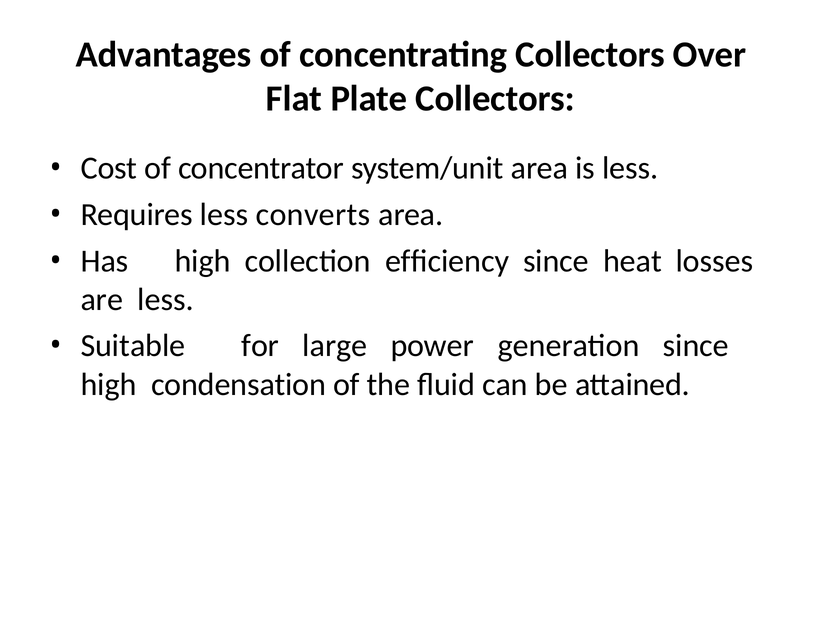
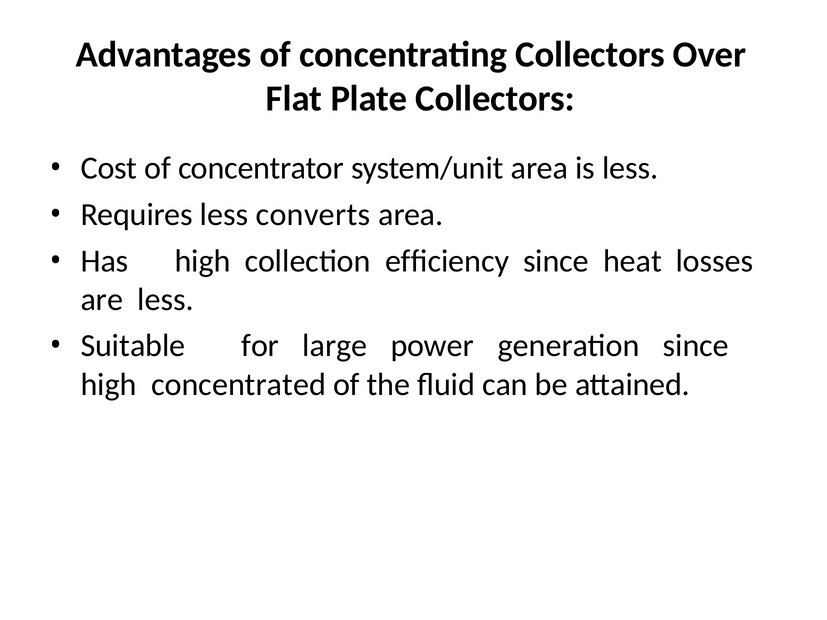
condensation: condensation -> concentrated (238, 385)
